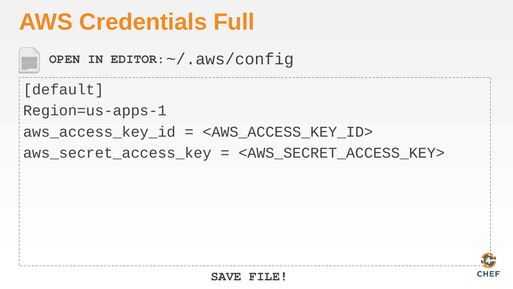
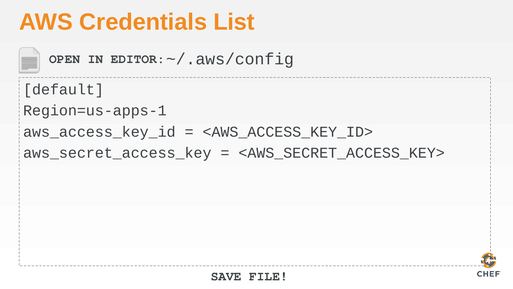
Full: Full -> List (234, 22)
